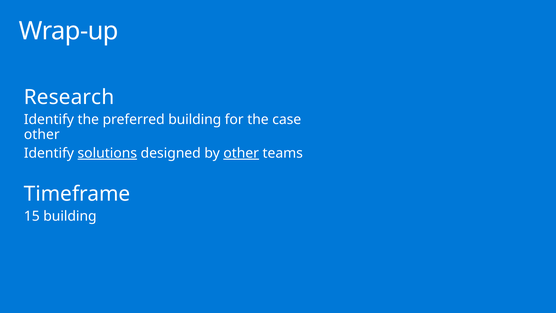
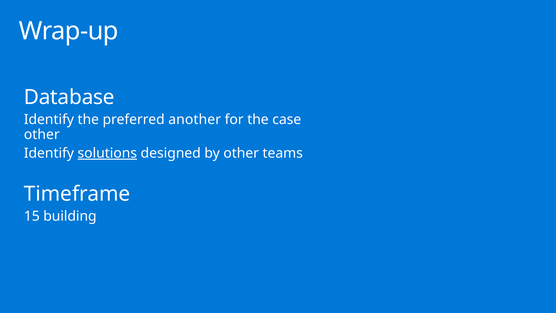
Research: Research -> Database (69, 97)
preferred building: building -> another (195, 119)
other underline: present -> none (241, 153)
